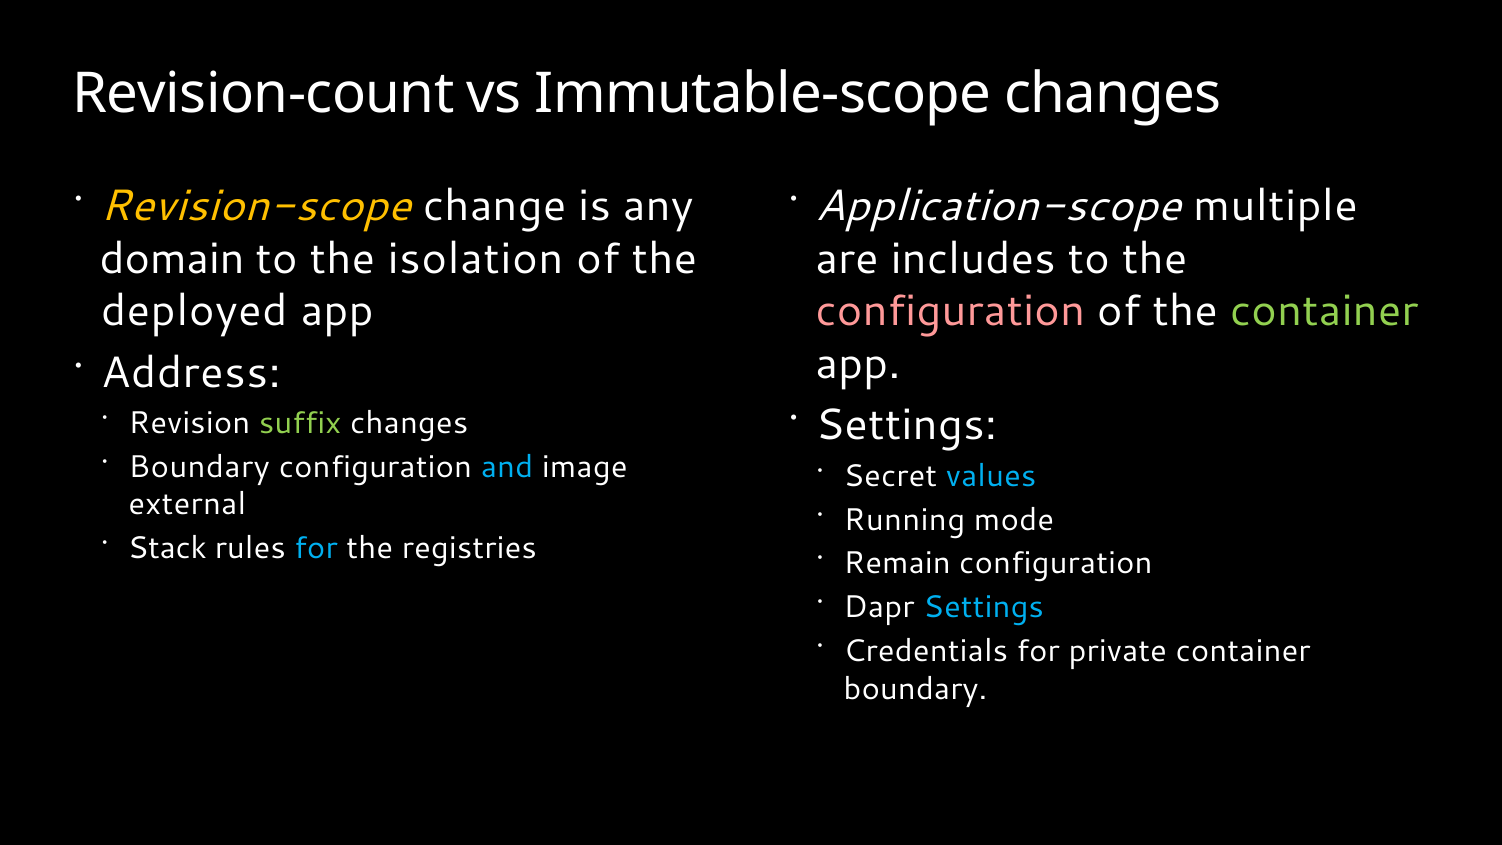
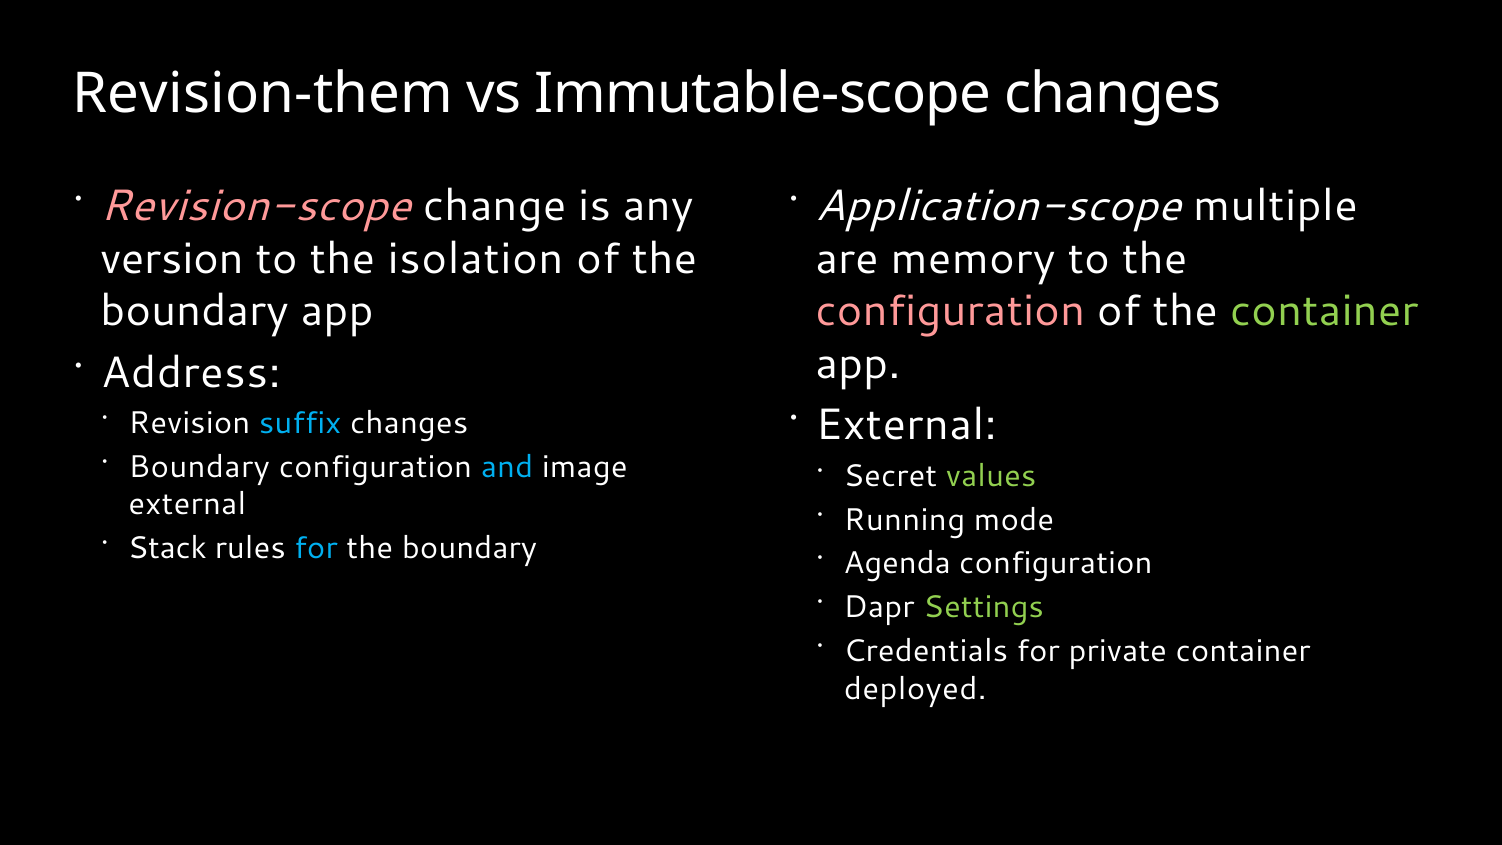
Revision-count: Revision-count -> Revision-them (263, 94)
Revision-scope colour: yellow -> pink (256, 206)
domain: domain -> version (172, 259)
includes: includes -> memory (973, 259)
deployed: deployed -> boundary (195, 311)
Settings: Settings -> External (906, 425)
suffix colour: light green -> light blue (300, 423)
values colour: light blue -> light green (991, 476)
registries: registries -> boundary (469, 548)
Remain: Remain -> Agenda (897, 563)
Settings colour: light blue -> light green (984, 607)
boundary: boundary -> deployed (915, 689)
